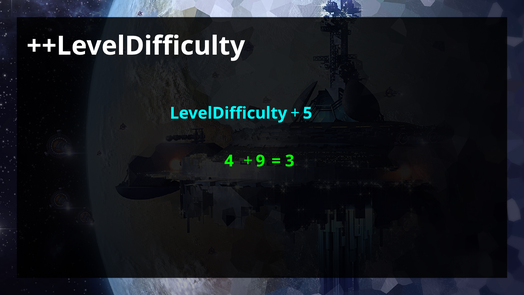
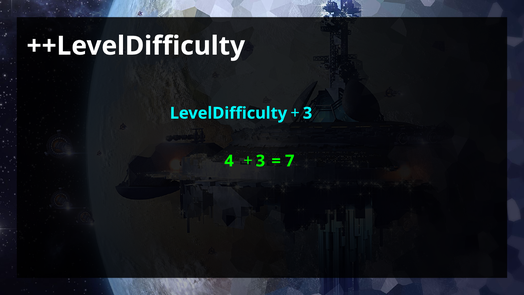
5: 5 -> 3 (308, 113)
9: 9 -> 3 (260, 161)
3: 3 -> 7 (290, 161)
